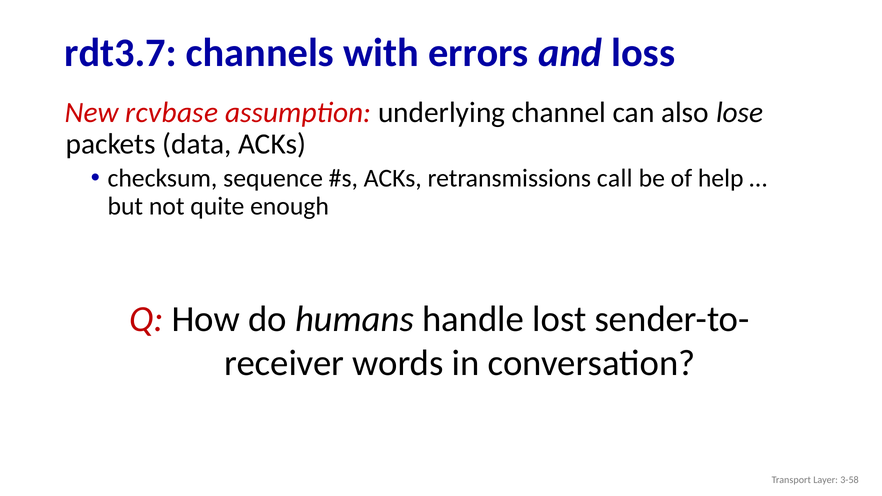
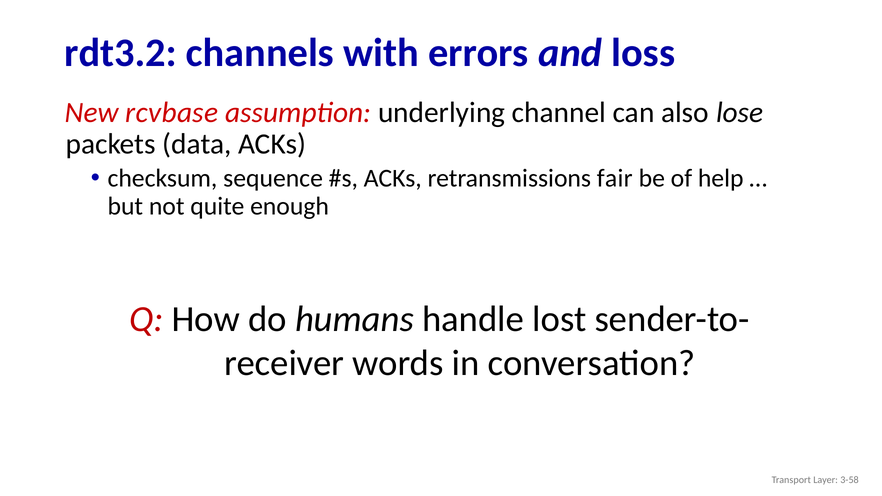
rdt3.7: rdt3.7 -> rdt3.2 (121, 53)
call: call -> fair (615, 178)
